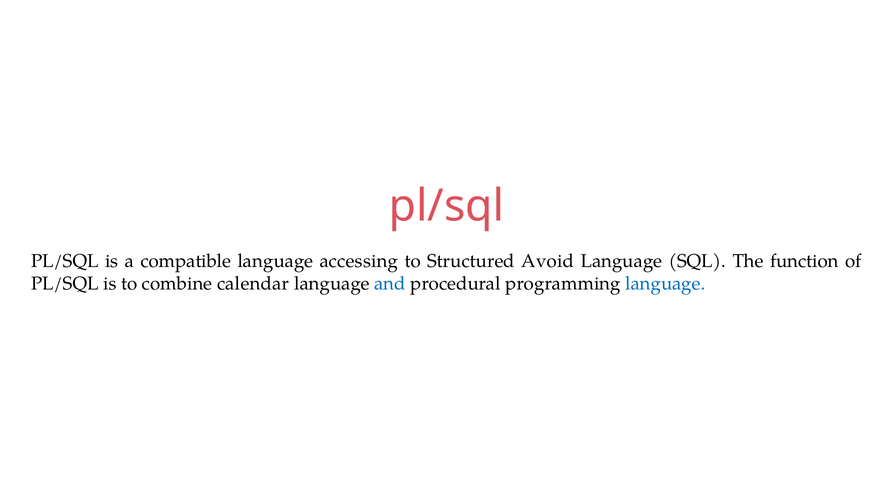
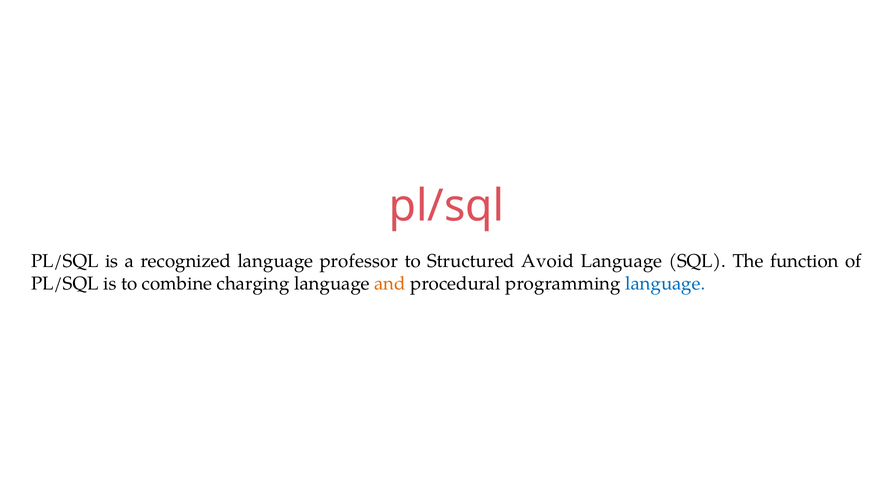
compatible: compatible -> recognized (186, 261)
accessing: accessing -> professor (359, 261)
calendar: calendar -> charging (253, 284)
and colour: blue -> orange (390, 284)
